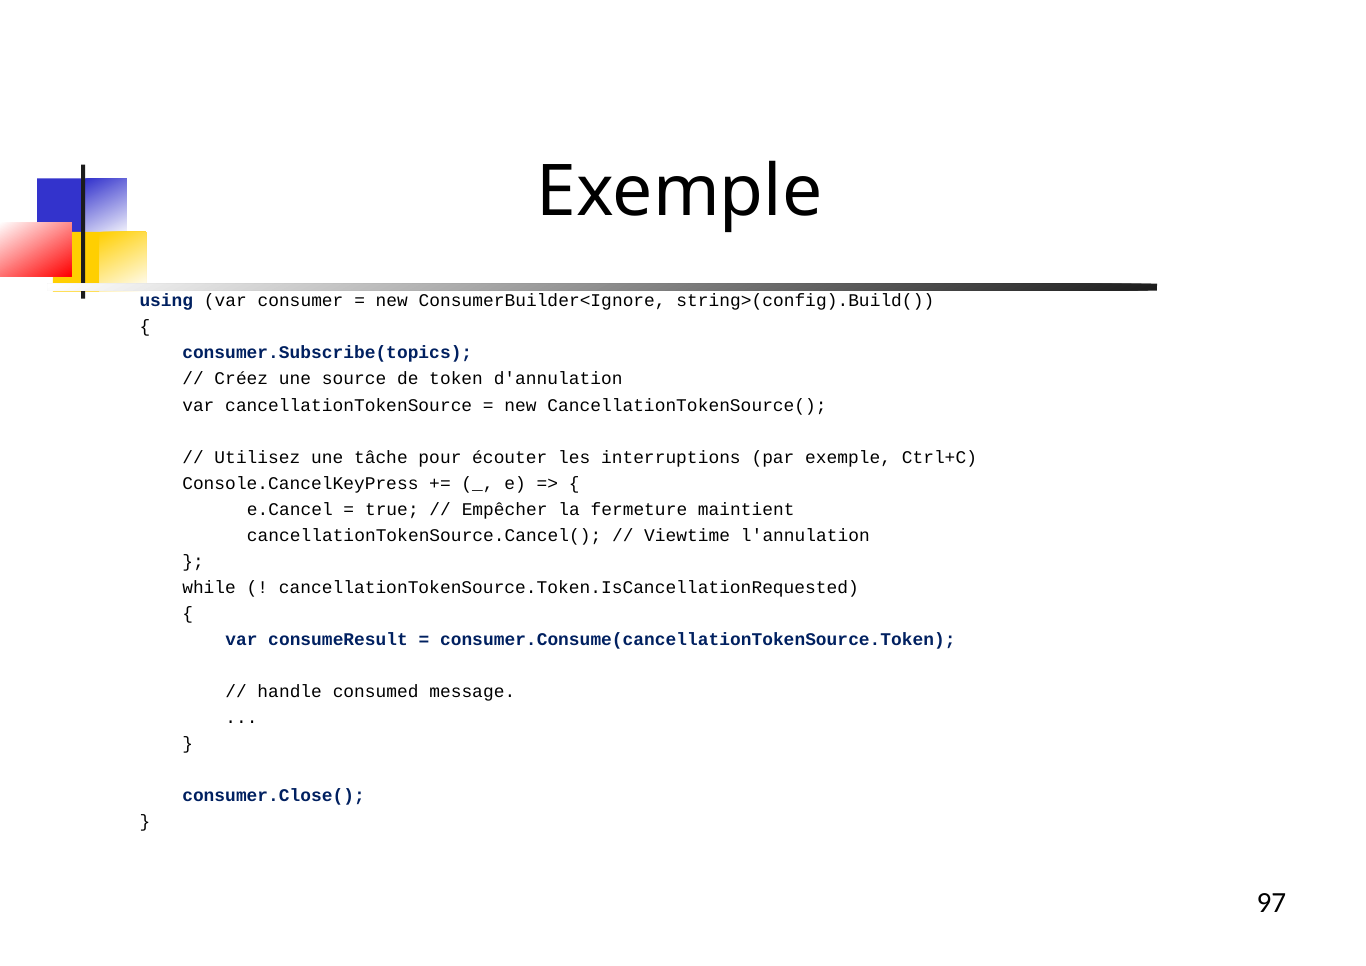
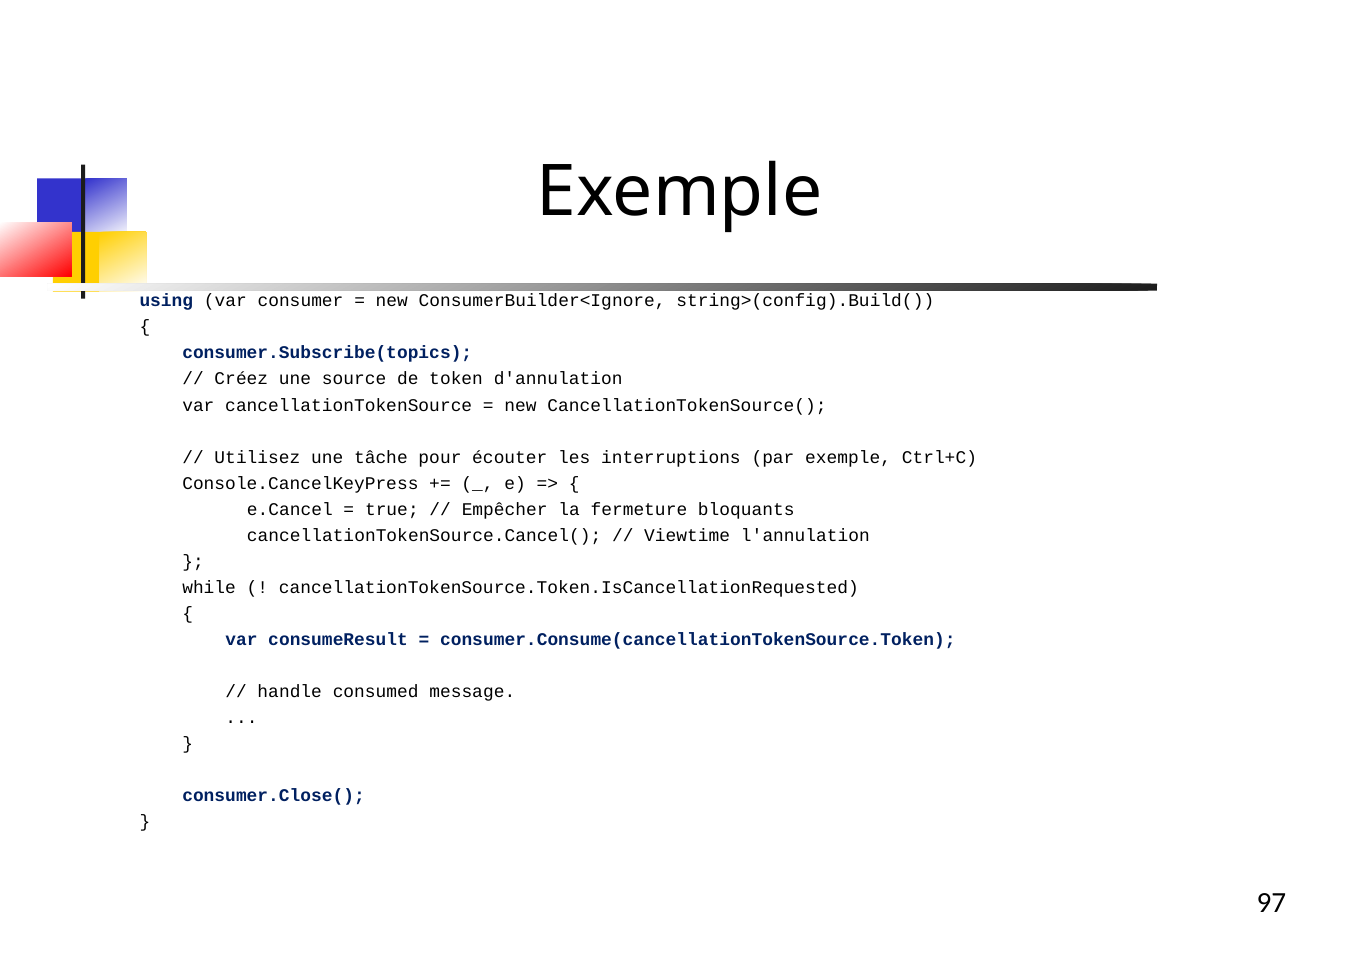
maintient: maintient -> bloquants (746, 509)
